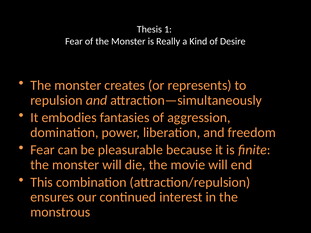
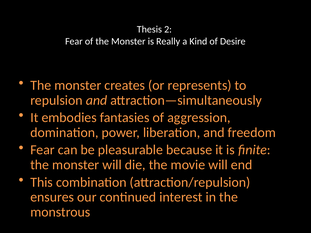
1: 1 -> 2 (168, 29)
